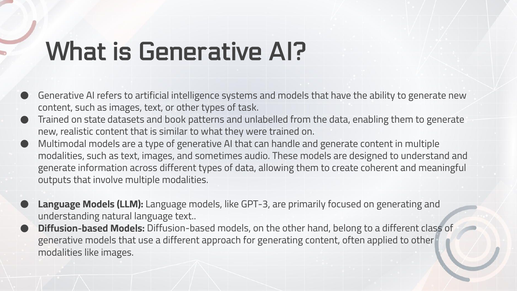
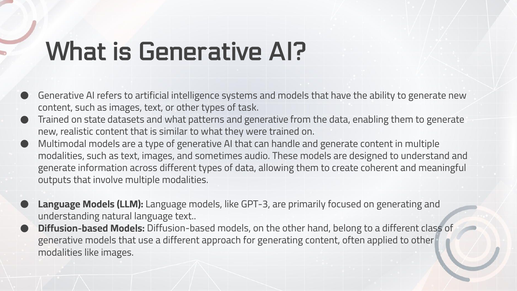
and book: book -> what (175, 119)
and unlabelled: unlabelled -> generative (266, 119)
